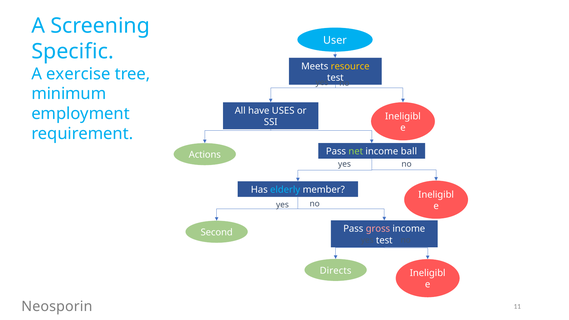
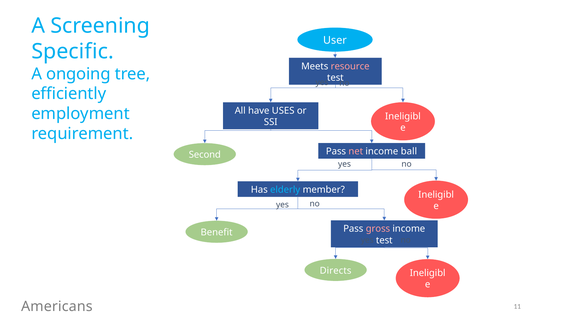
resource colour: yellow -> pink (350, 66)
exercise: exercise -> ongoing (78, 74)
minimum: minimum -> efficiently (69, 94)
net colour: light green -> pink (356, 152)
Actions: Actions -> Second (205, 155)
Second: Second -> Benefit (217, 232)
Neosporin: Neosporin -> Americans (57, 306)
